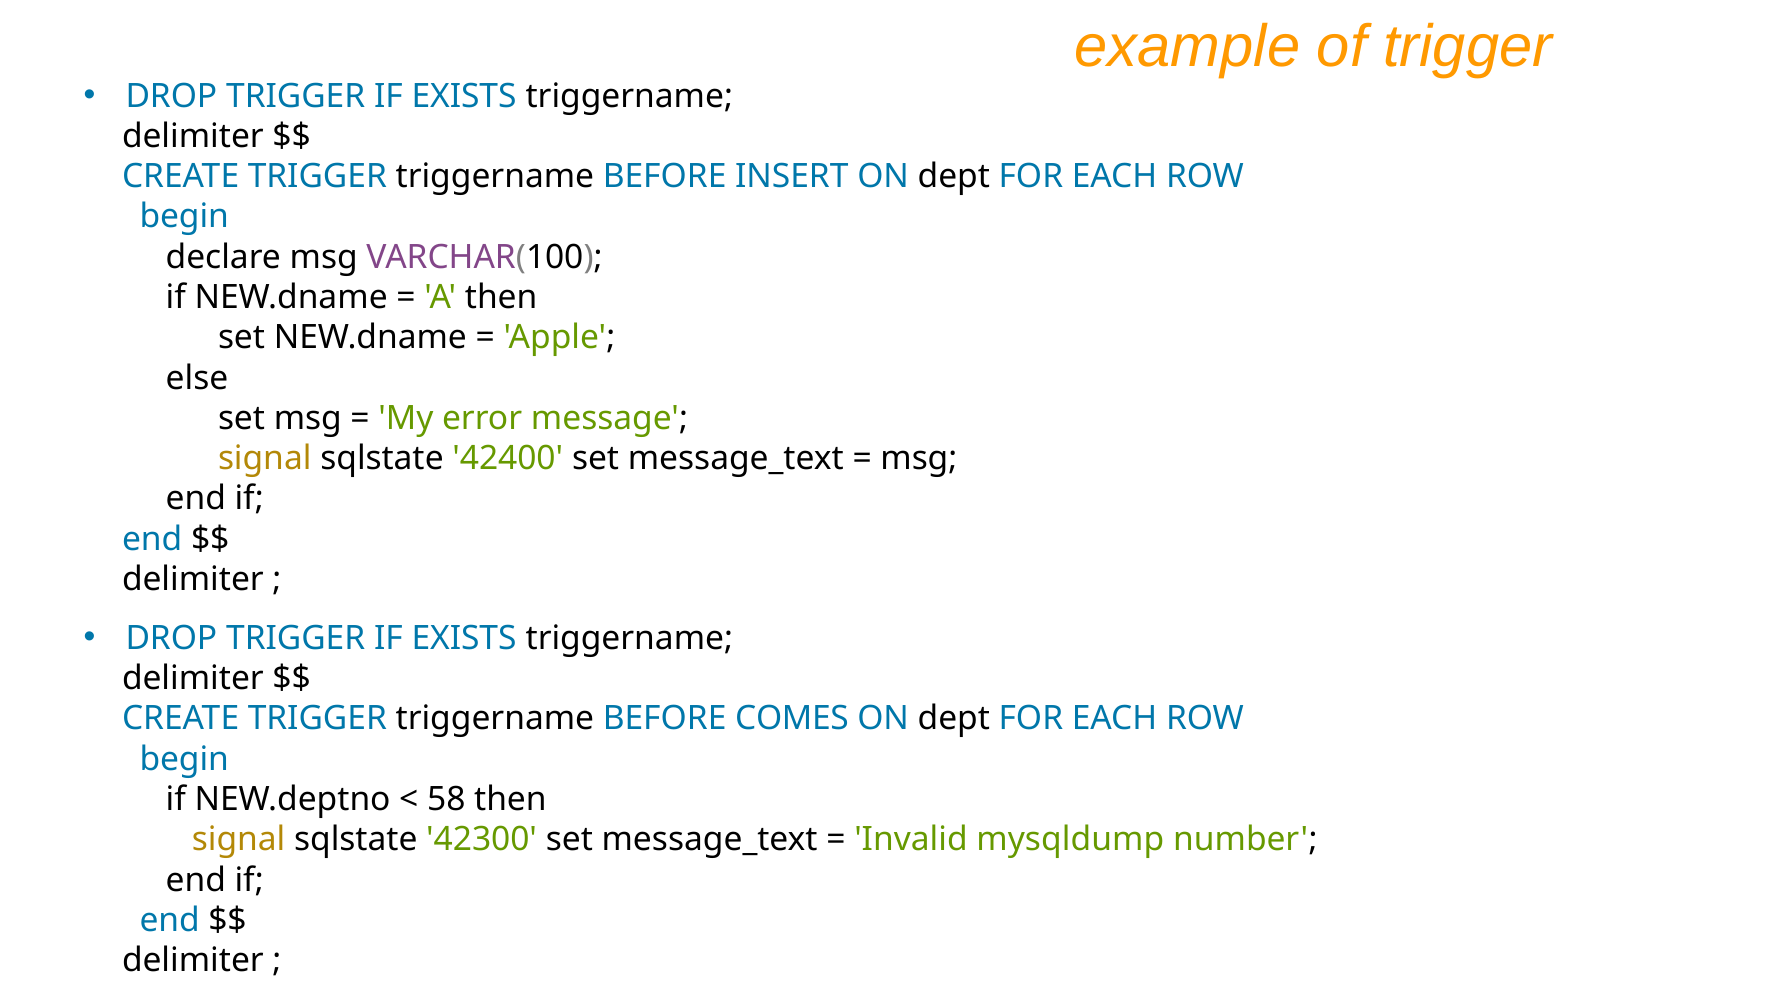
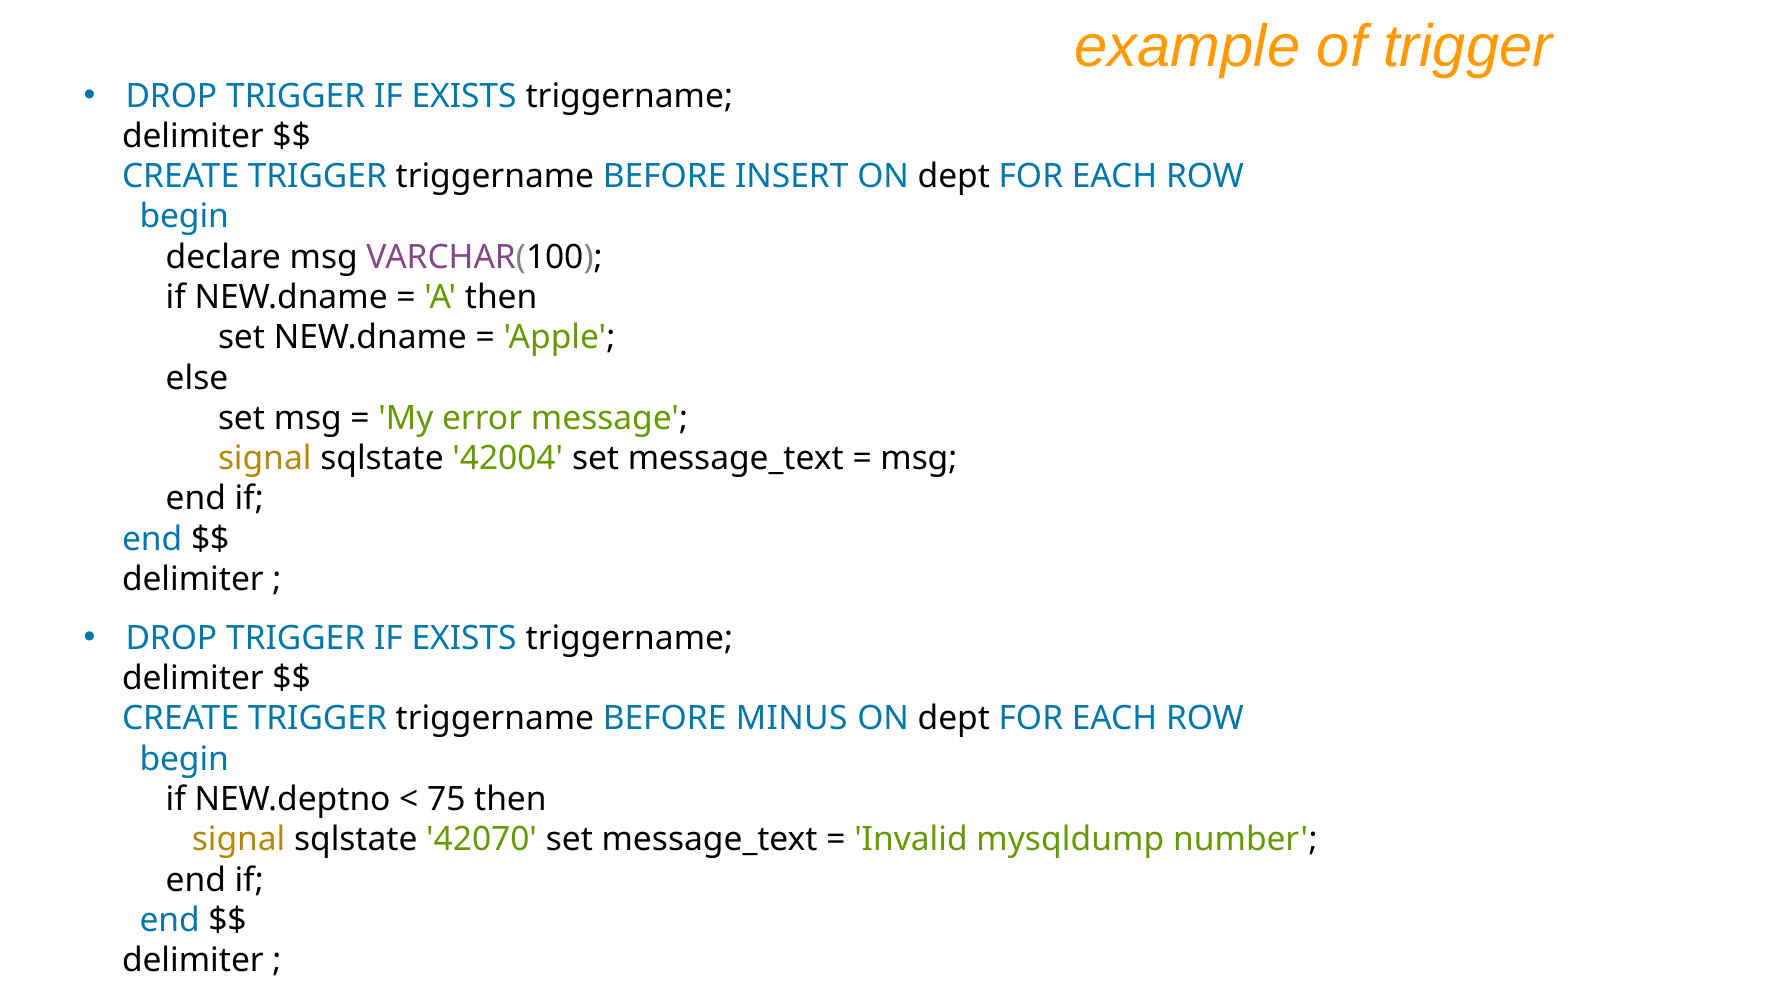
42400: 42400 -> 42004 (508, 458)
COMES: COMES -> MINUS (792, 719)
58: 58 -> 75 (446, 799)
42300: 42300 -> 42070 (482, 840)
